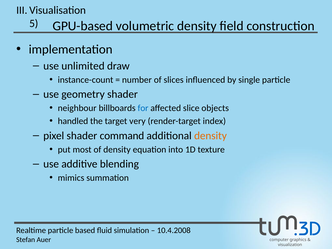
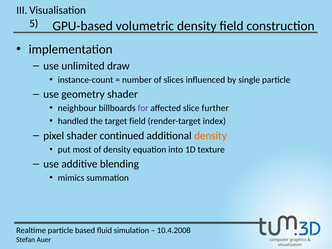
for colour: blue -> purple (143, 108)
objects: objects -> further (215, 108)
target very: very -> field (137, 121)
command: command -> continued (122, 136)
